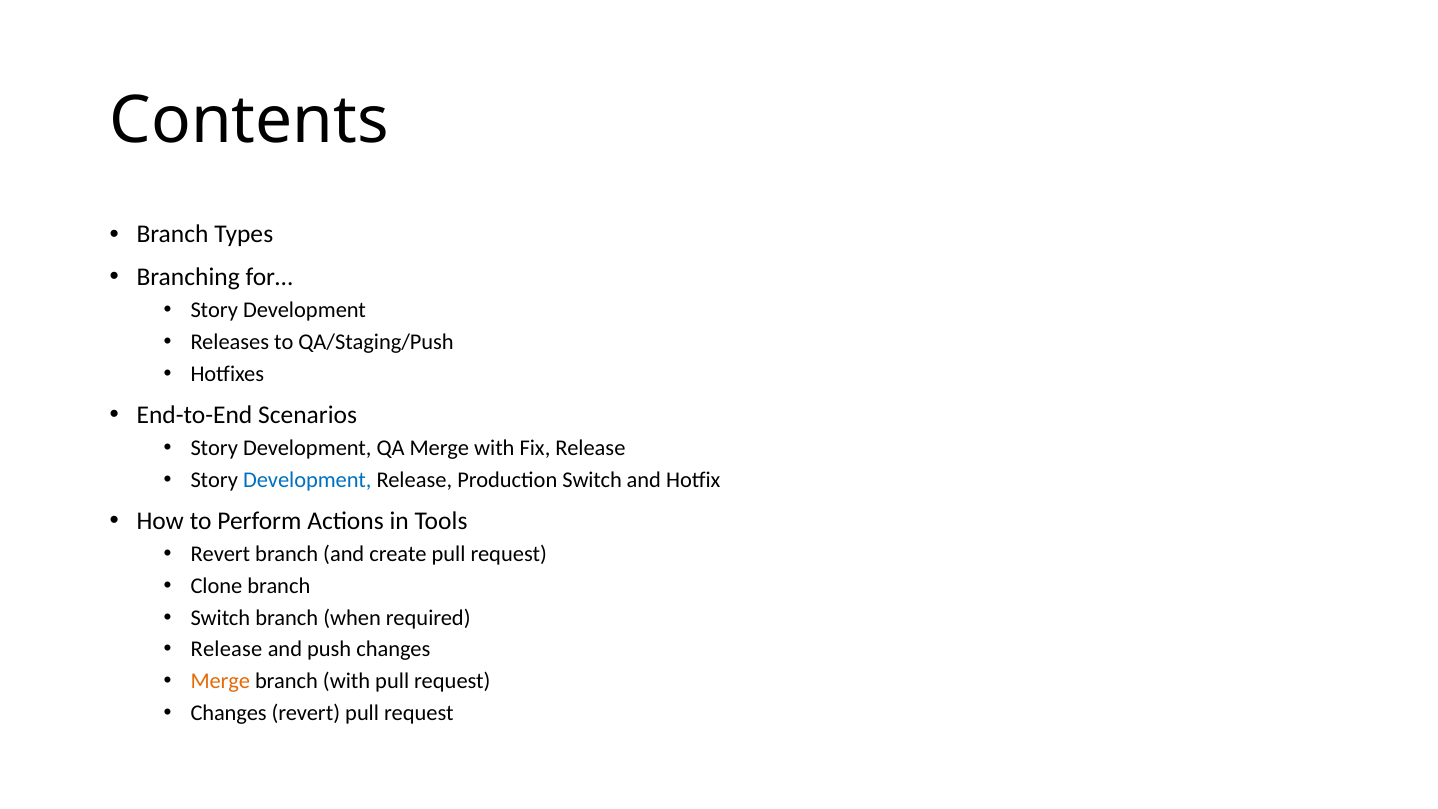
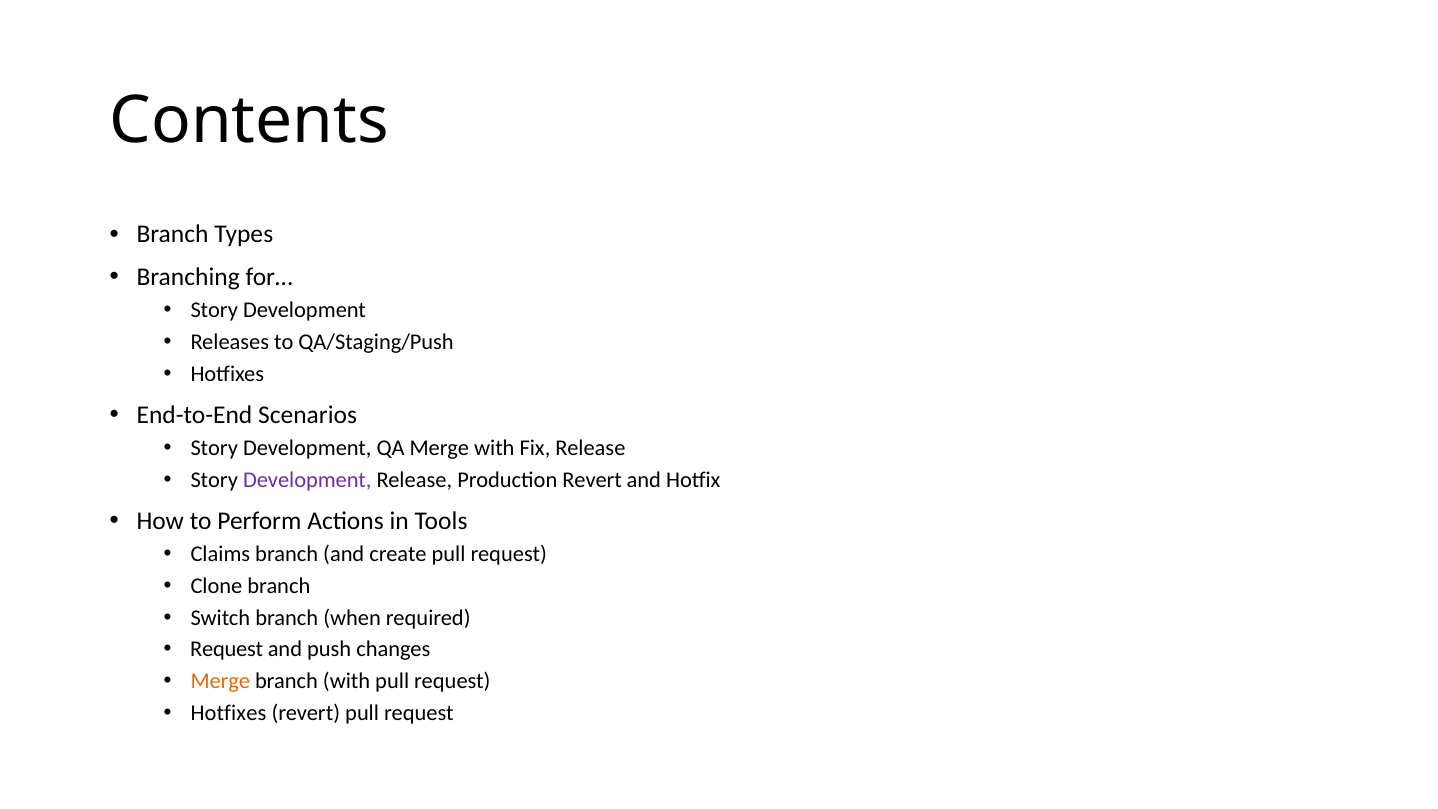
Development colour: blue -> purple (307, 480)
Production Switch: Switch -> Revert (592, 480)
Revert: Revert -> Claims (220, 554)
Release: Release -> Request (227, 649)
Changes: Changes -> Hotfixes (228, 713)
